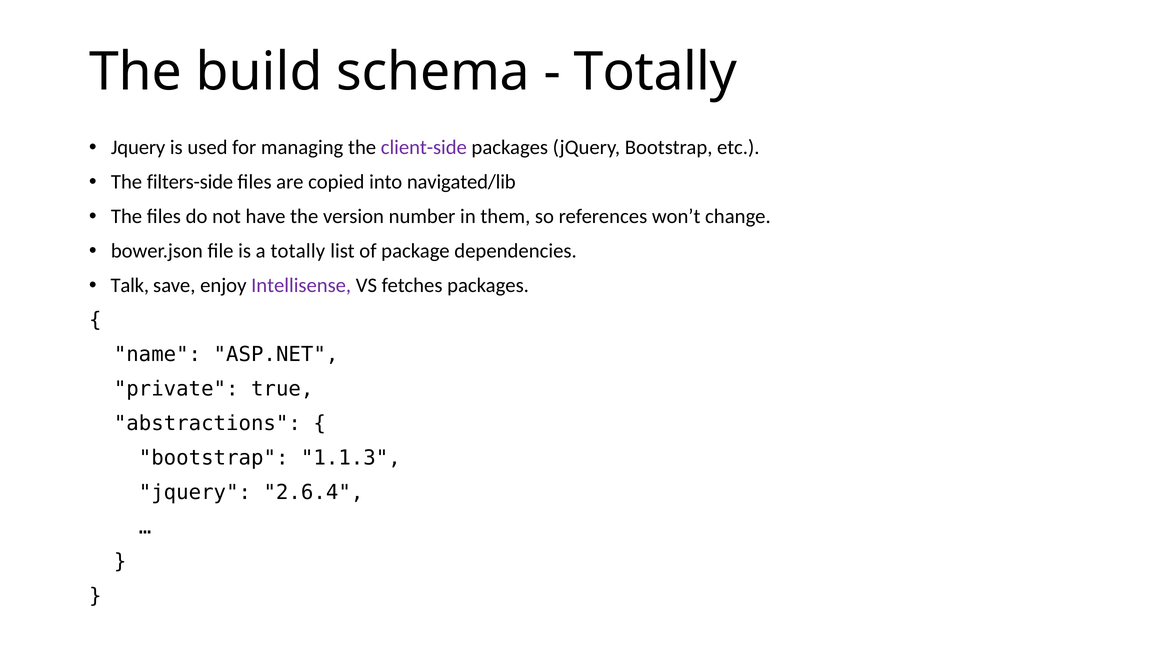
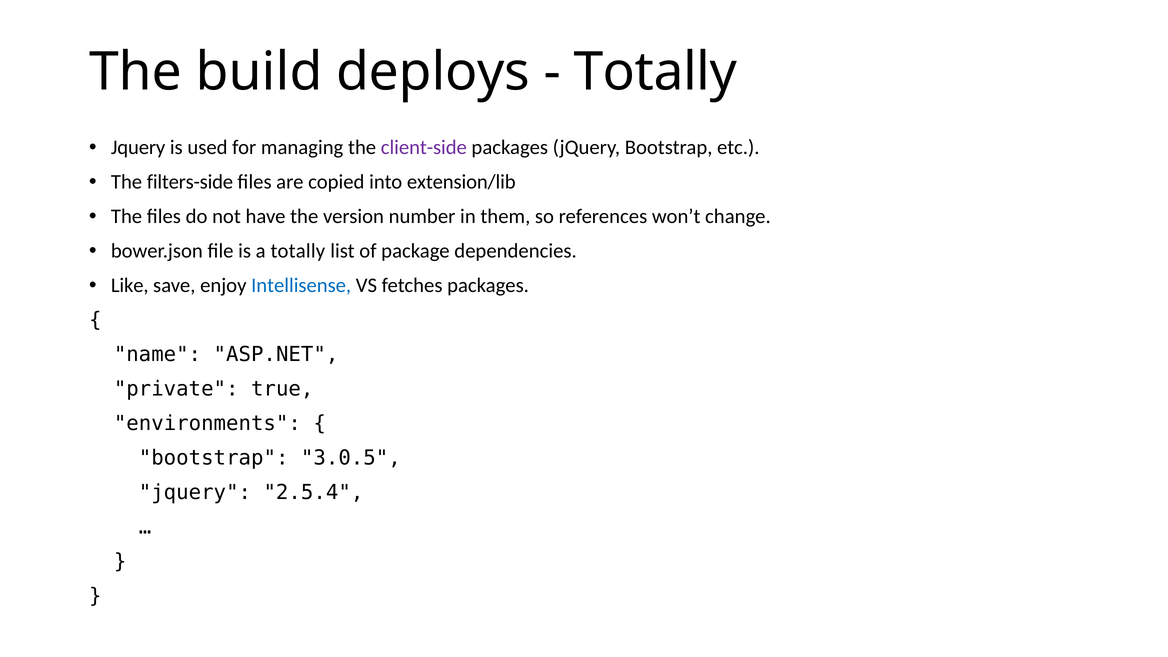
schema: schema -> deploys (433, 72)
navigated/lib: navigated/lib -> extension/lib (461, 182)
Talk: Talk -> Like (130, 285)
Intellisense colour: purple -> blue (301, 285)
abstractions: abstractions -> environments (207, 424)
1.1.3: 1.1.3 -> 3.0.5 (351, 458)
2.6.4: 2.6.4 -> 2.5.4 (313, 493)
